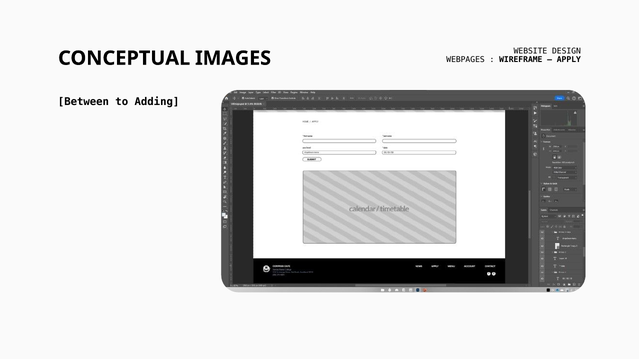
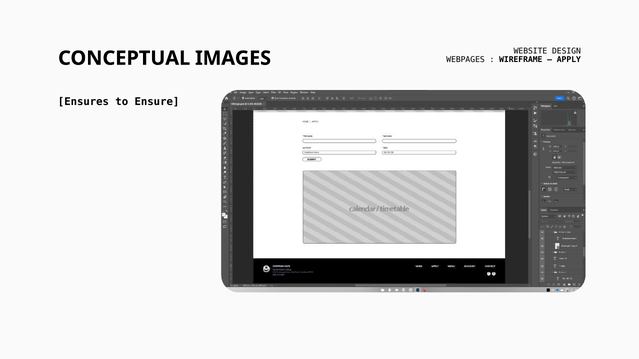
Between: Between -> Ensures (83, 102)
Adding: Adding -> Ensure (157, 102)
